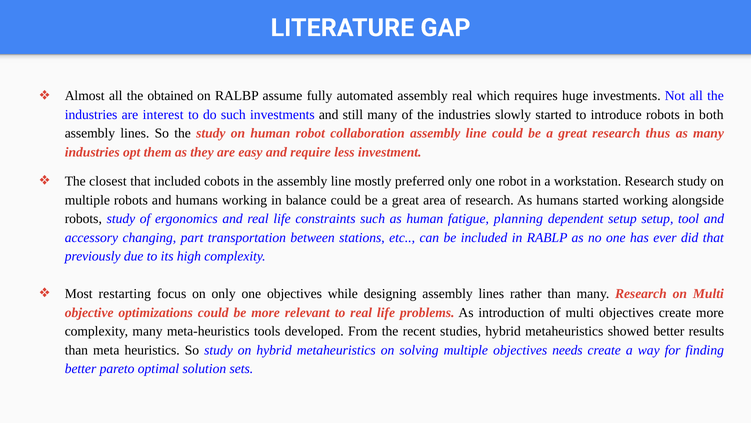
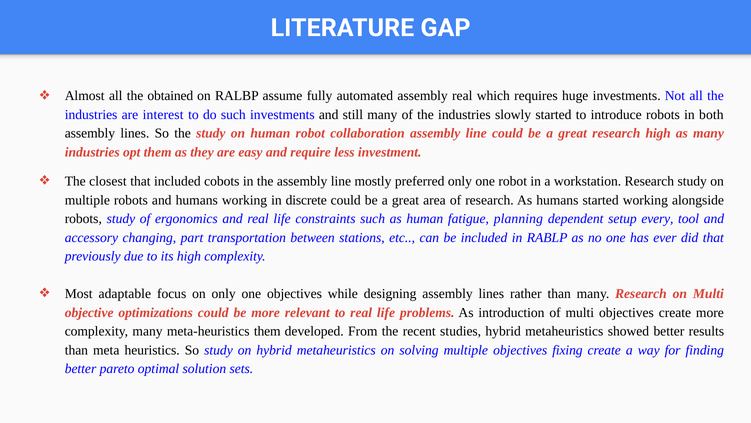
research thus: thus -> high (658, 133)
balance: balance -> discrete (306, 200)
setup setup: setup -> every (657, 219)
restarting: restarting -> adaptable (125, 294)
meta-heuristics tools: tools -> them (267, 331)
needs: needs -> fixing (567, 350)
